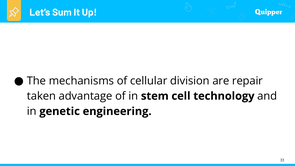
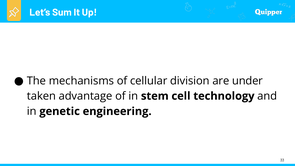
repair: repair -> under (248, 81)
